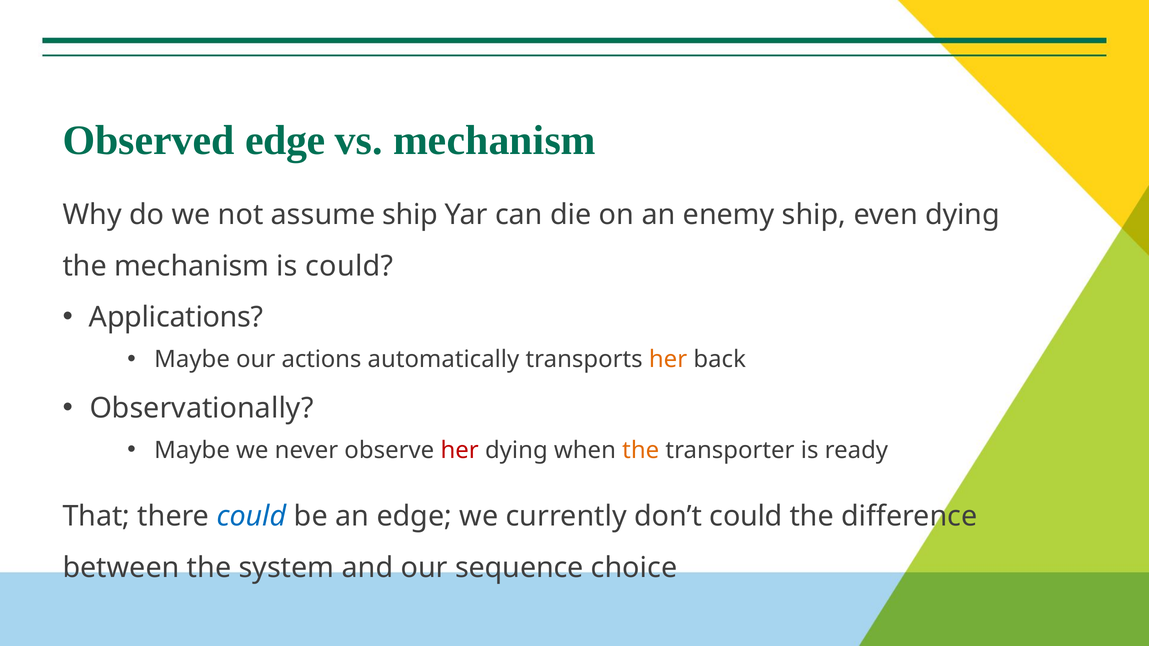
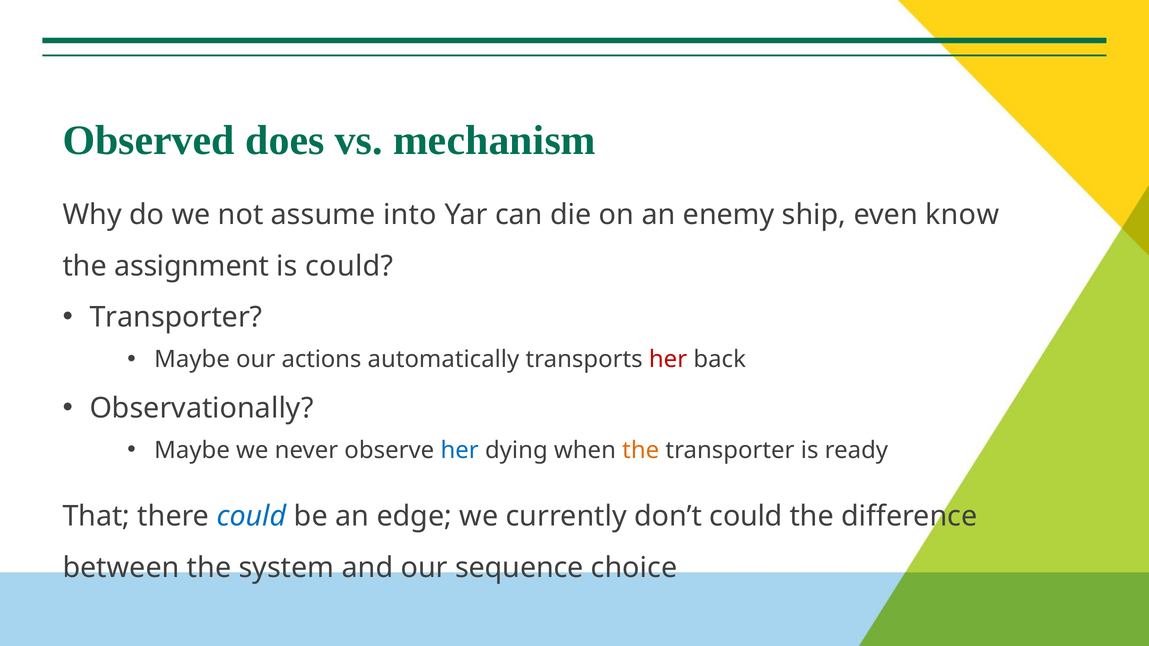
Observed edge: edge -> does (285, 141)
assume ship: ship -> into (410, 215)
even dying: dying -> know (962, 215)
the mechanism: mechanism -> assignment (192, 266)
Applications: Applications -> Transporter (176, 318)
her colour: orange -> red (668, 360)
her colour: red -> blue (460, 450)
